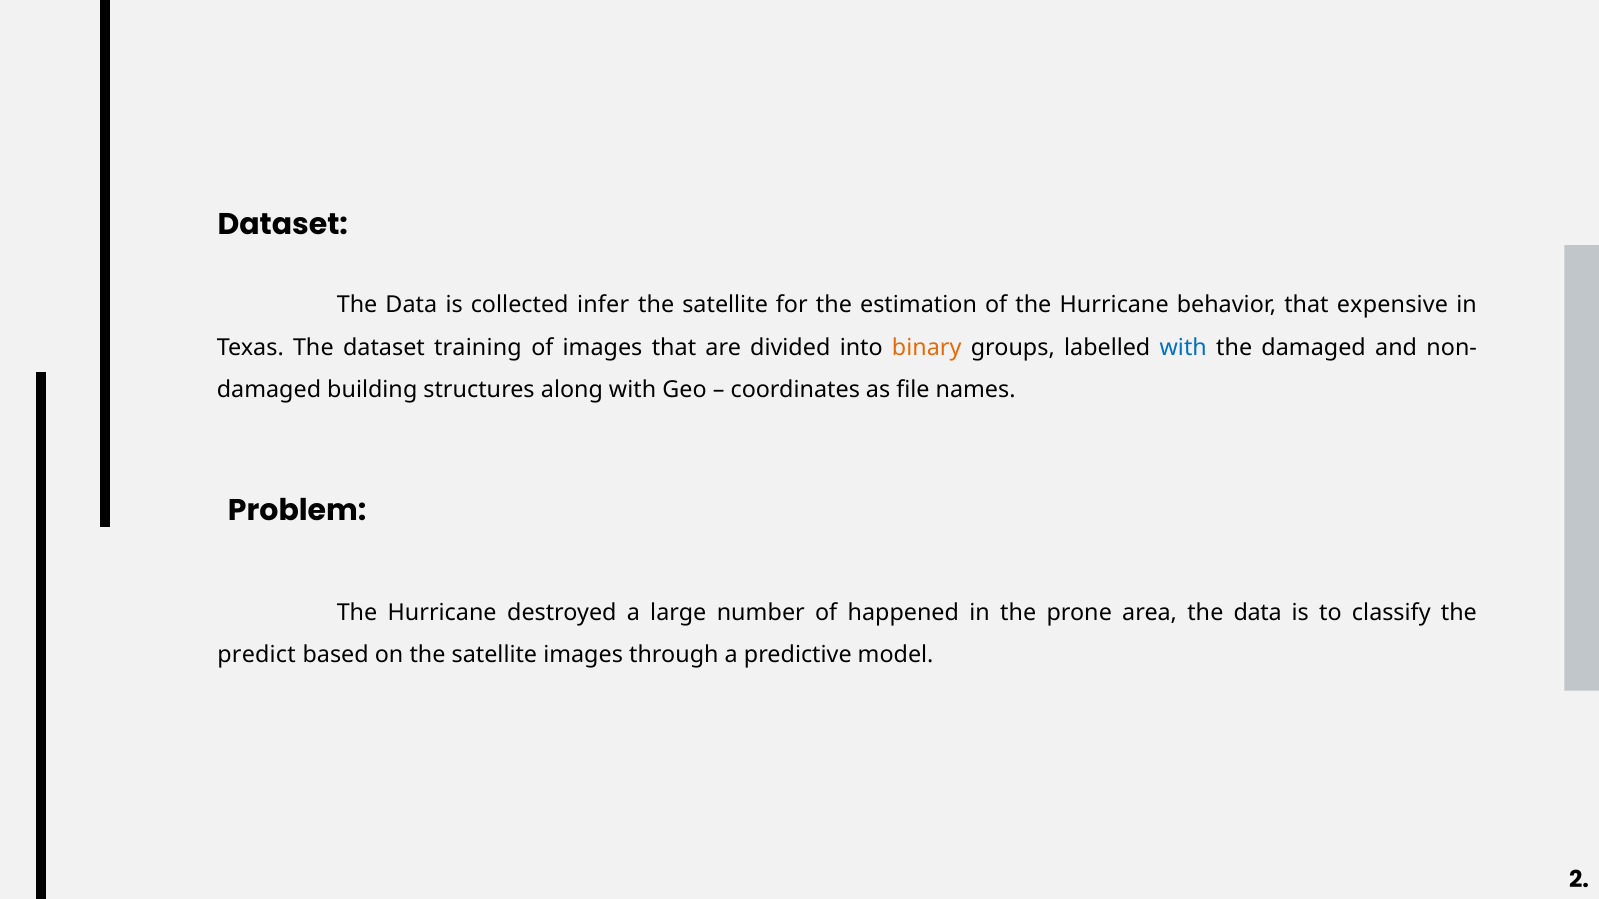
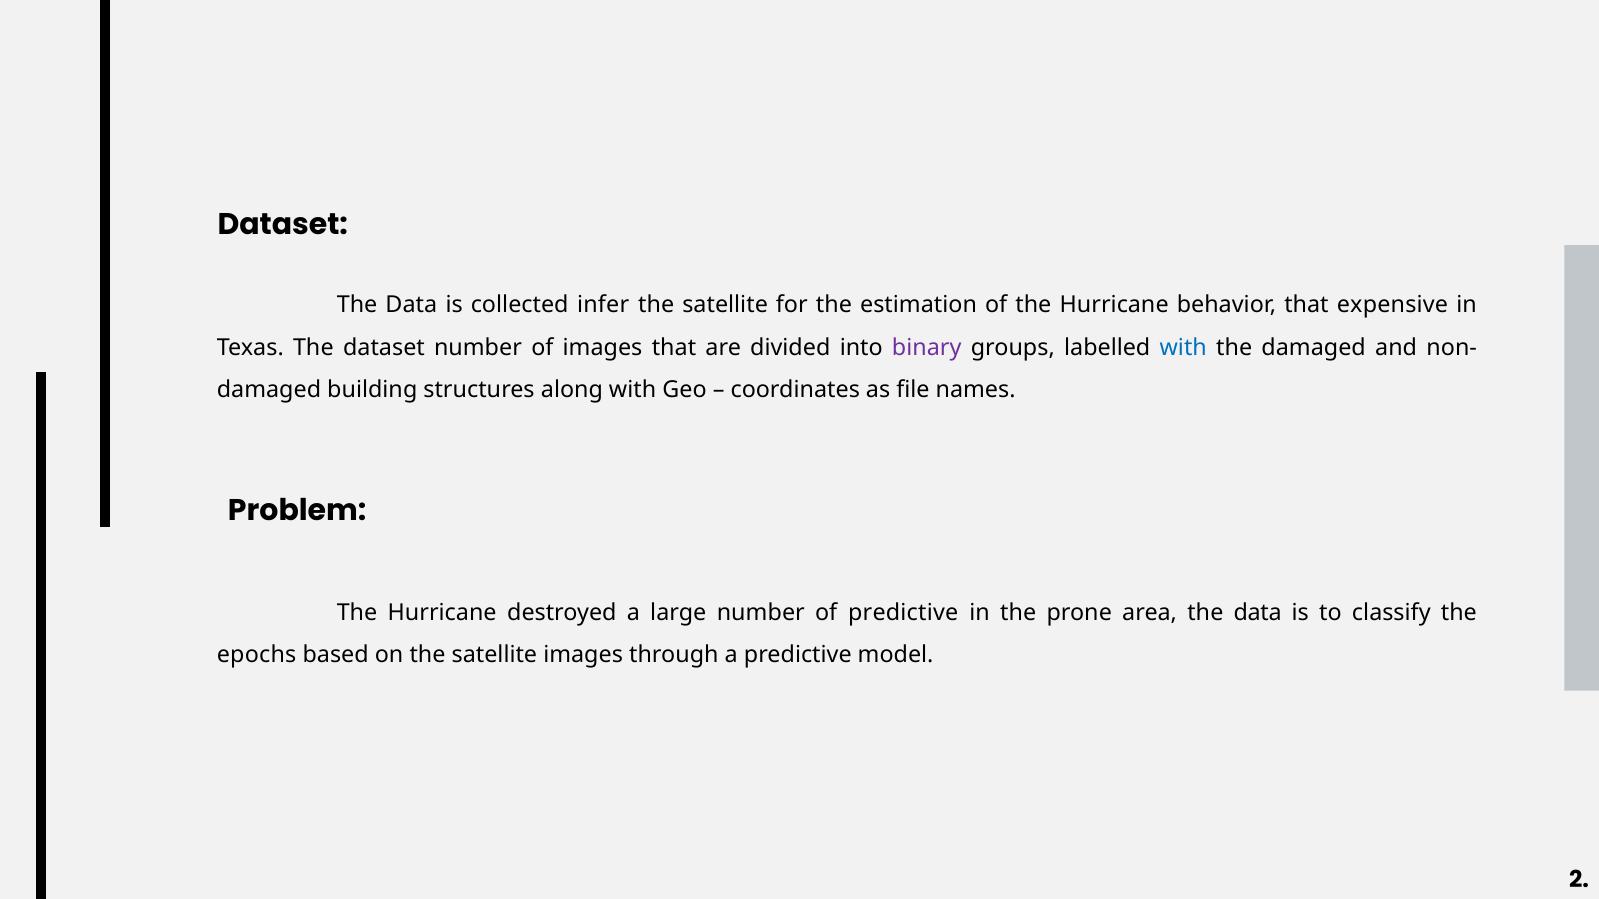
dataset training: training -> number (478, 347)
binary colour: orange -> purple (927, 347)
of happened: happened -> predictive (903, 613)
predict: predict -> epochs (257, 655)
